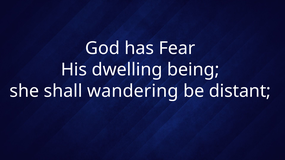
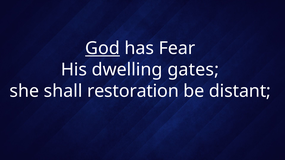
God underline: none -> present (103, 48)
being: being -> gates (193, 70)
wandering: wandering -> restoration (133, 91)
